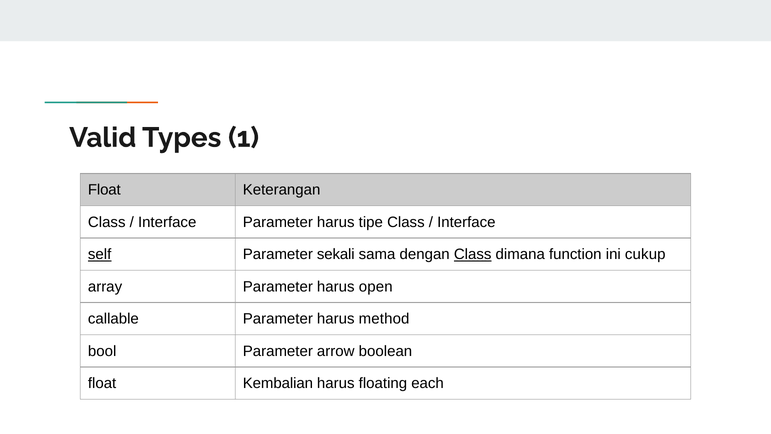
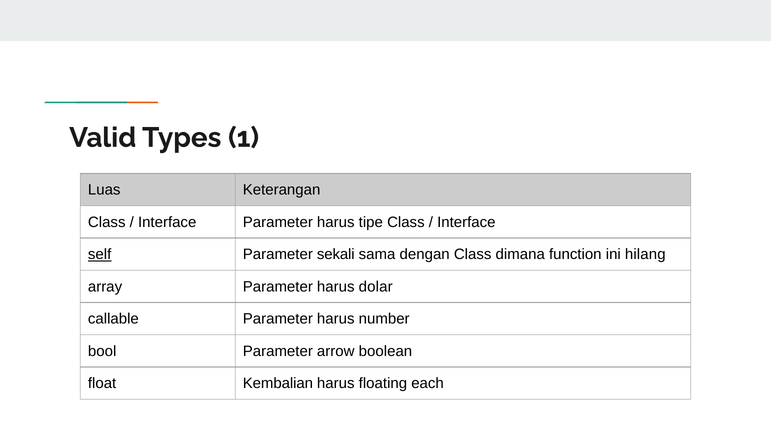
Float: Float -> Luas (104, 190)
Class underline: present -> none (473, 254)
cukup: cukup -> hilang (645, 254)
open: open -> dolar (376, 286)
method: method -> number (384, 319)
